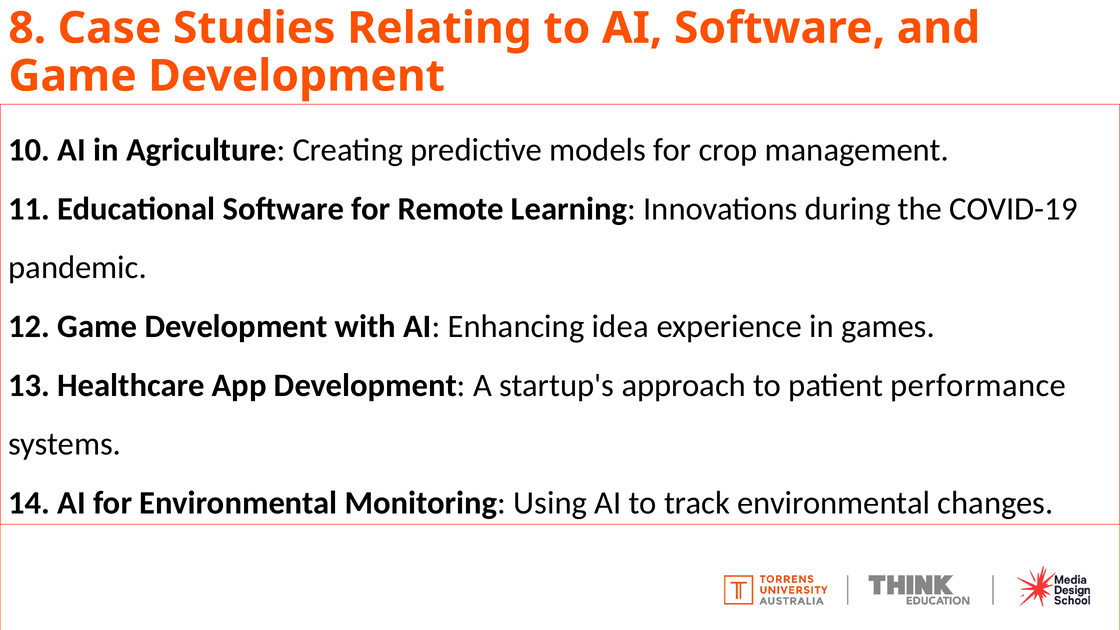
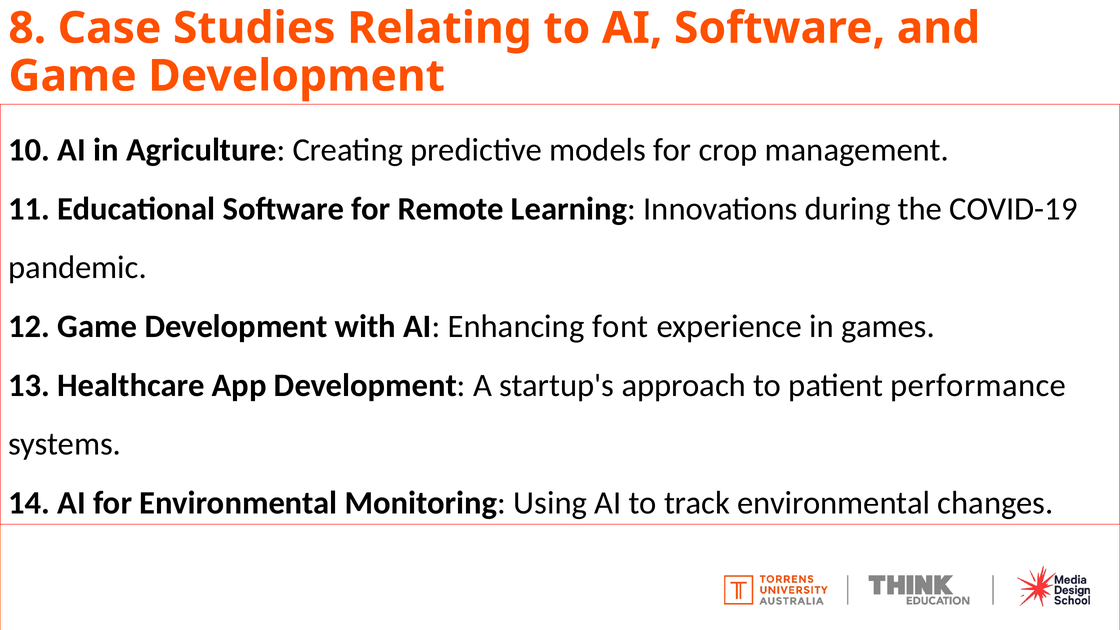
idea: idea -> font (620, 326)
